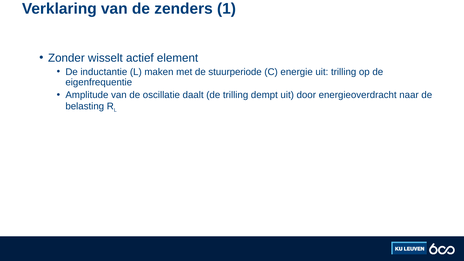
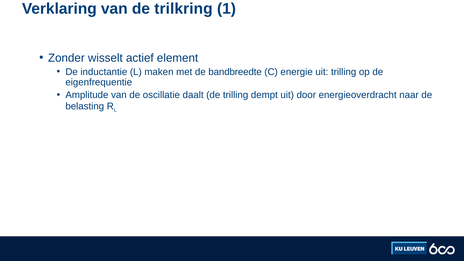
zenders: zenders -> trilkring (183, 9)
stuurperiode: stuurperiode -> bandbreedte (235, 72)
